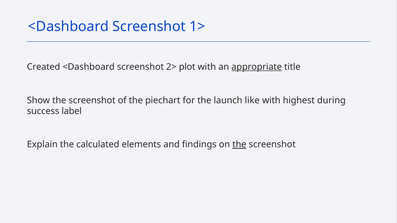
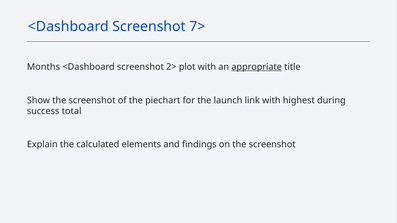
1>: 1> -> 7> (197, 26)
Created: Created -> Months (43, 67)
like: like -> link (252, 100)
label: label -> total (72, 111)
the underline: present -> none (239, 145)
